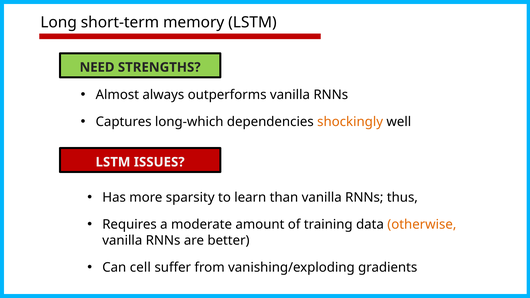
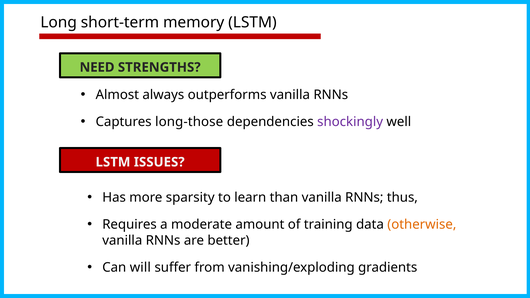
long-which: long-which -> long-those (189, 122)
shockingly colour: orange -> purple (350, 122)
cell: cell -> will (140, 268)
